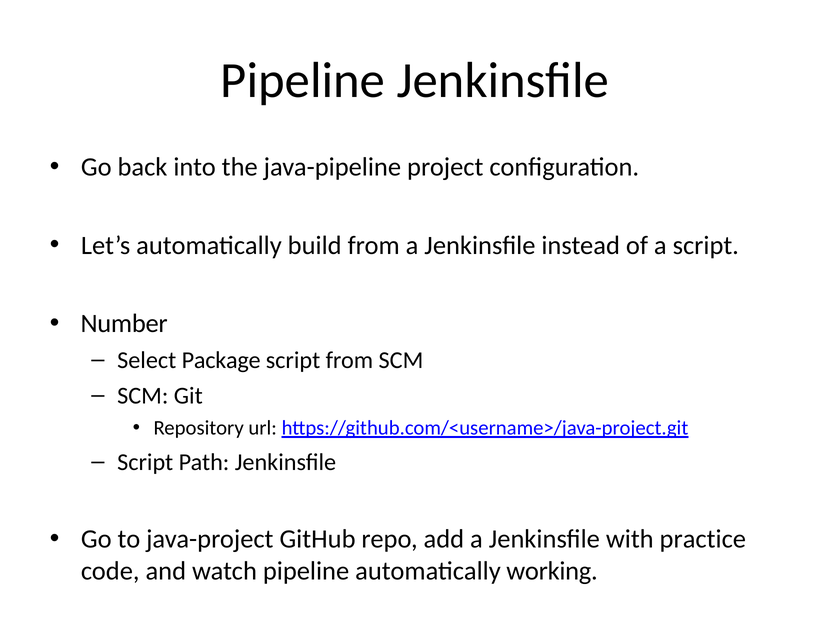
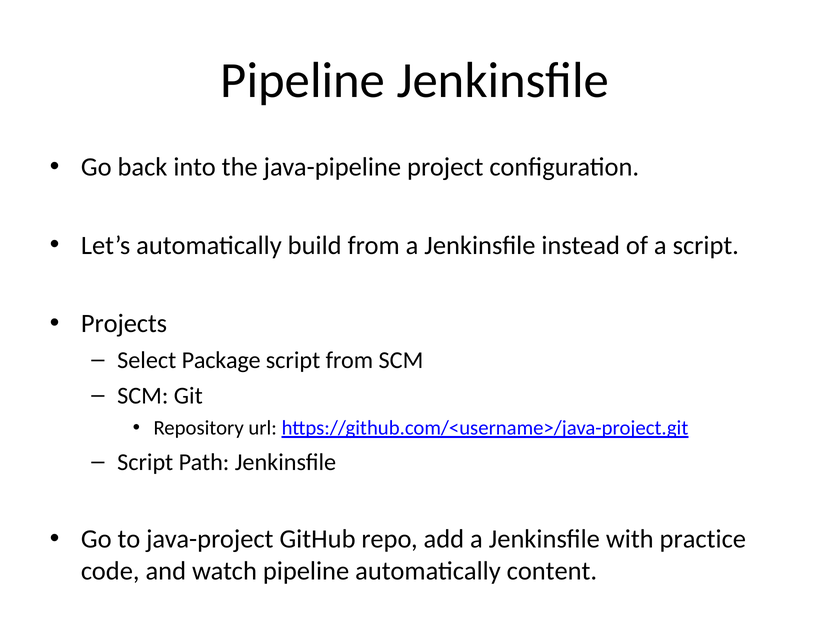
Number: Number -> Projects (124, 324)
working: working -> content (552, 571)
